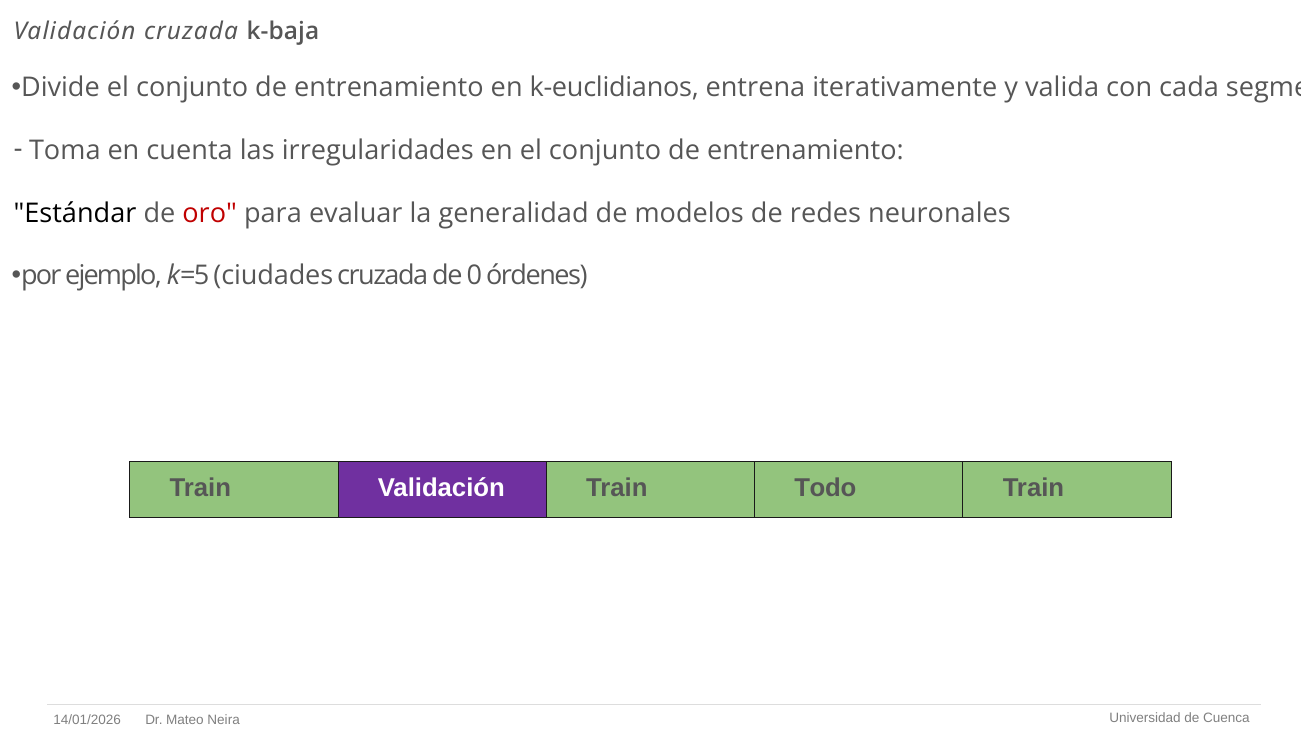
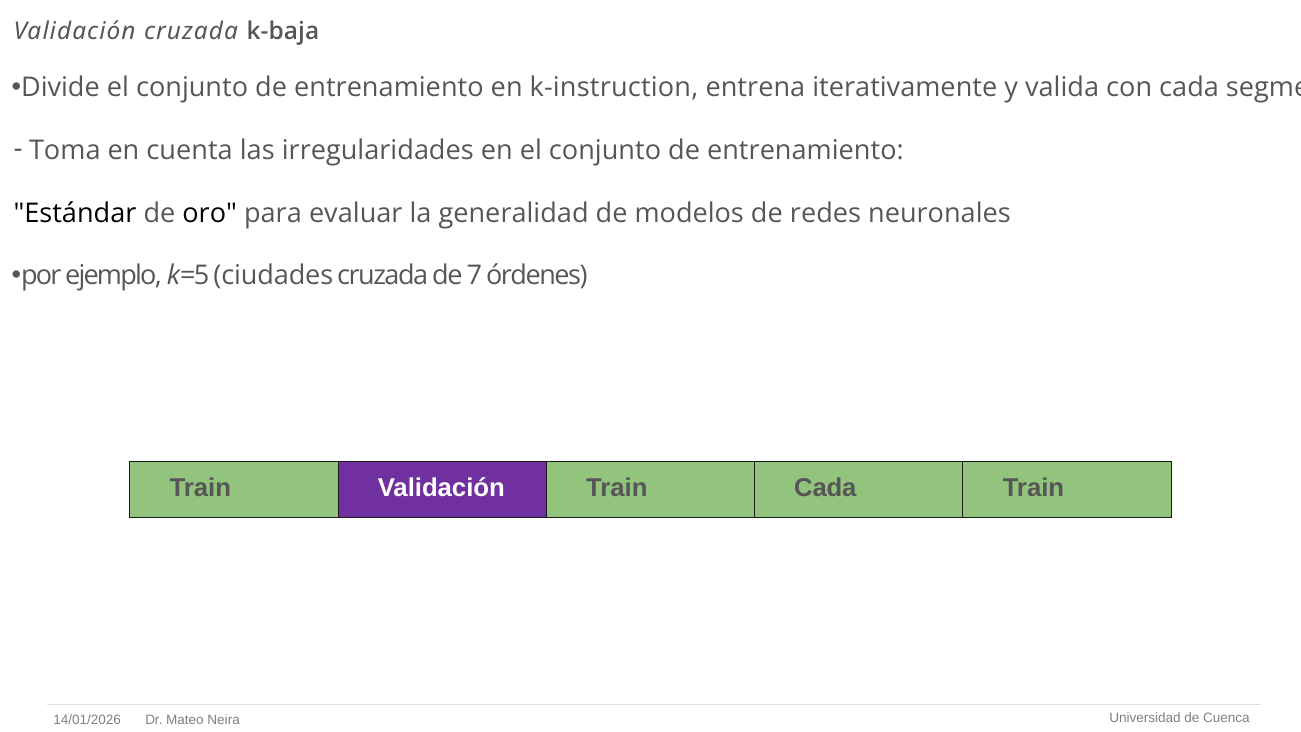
k-euclidianos: k-euclidianos -> k-instruction (614, 88)
oro colour: red -> black (210, 213)
0: 0 -> 7 (474, 276)
Train Todo: Todo -> Cada (825, 488)
